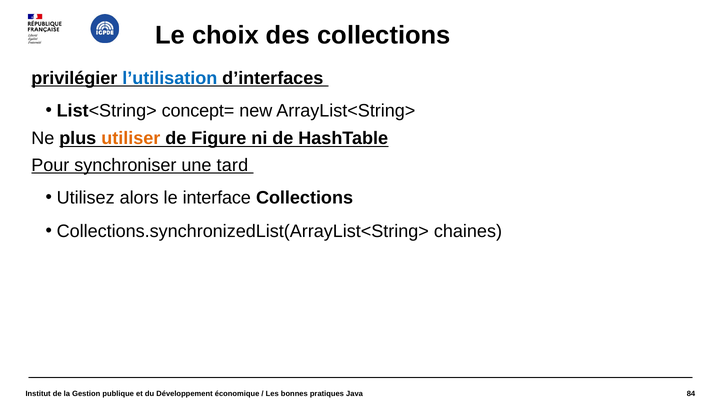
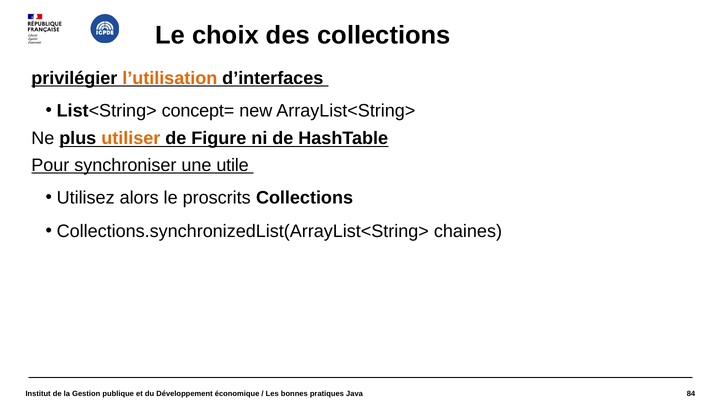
l’utilisation colour: blue -> orange (170, 78)
tard: tard -> utile (233, 165)
interface: interface -> proscrits (217, 198)
